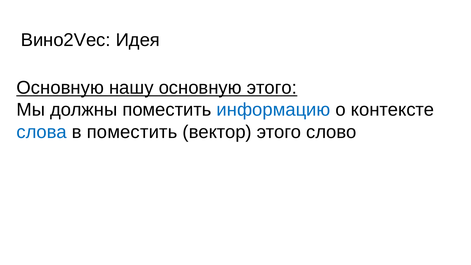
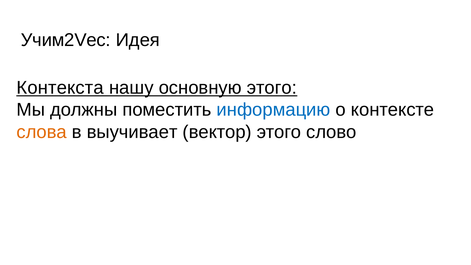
Вино2Vec: Вино2Vec -> Учим2Vec (66, 40)
Основную: Основную -> Контекста (60, 88)
слова colour: blue -> orange (42, 132)
в поместить: поместить -> выучивает (132, 132)
